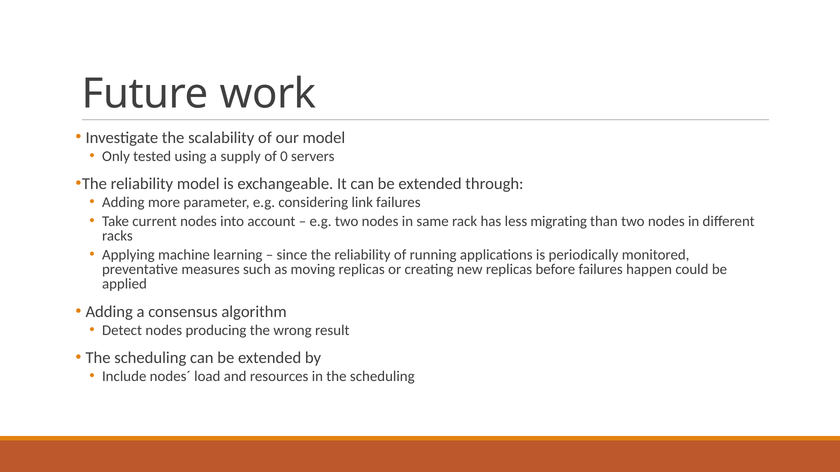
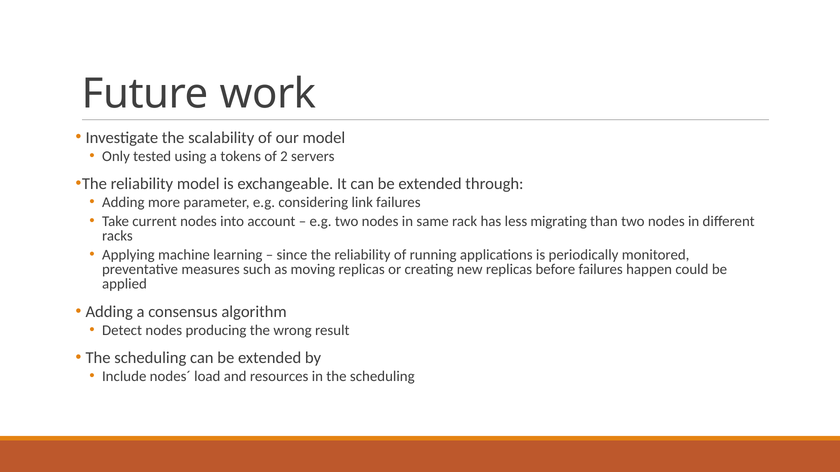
supply: supply -> tokens (241, 156)
0: 0 -> 2 (284, 156)
